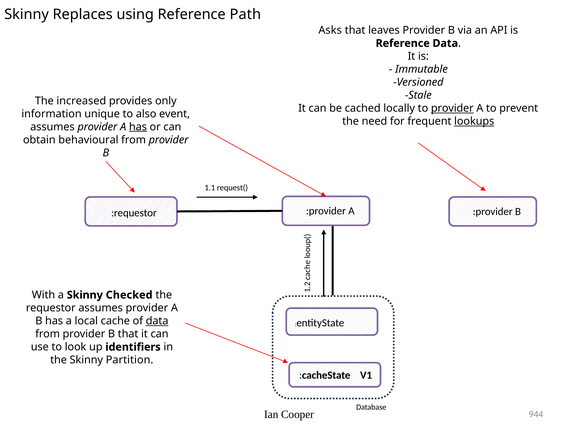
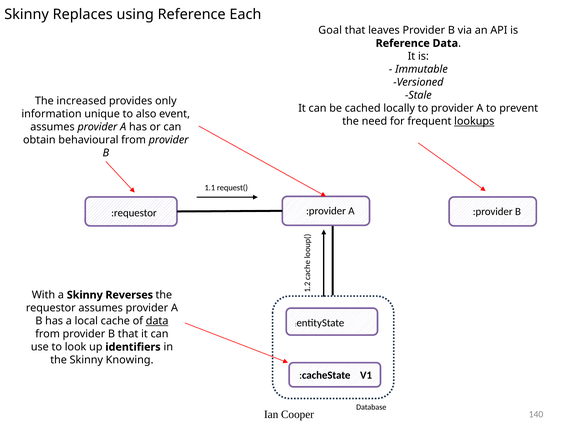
Path: Path -> Each (245, 14)
Asks: Asks -> Goal (330, 30)
provider underline: present -> none (452, 108)
has underline: present -> none (138, 127)
Checked: Checked -> Reverses (129, 295)
Partition: Partition -> Knowing (130, 360)
944: 944 -> 140 (536, 414)
